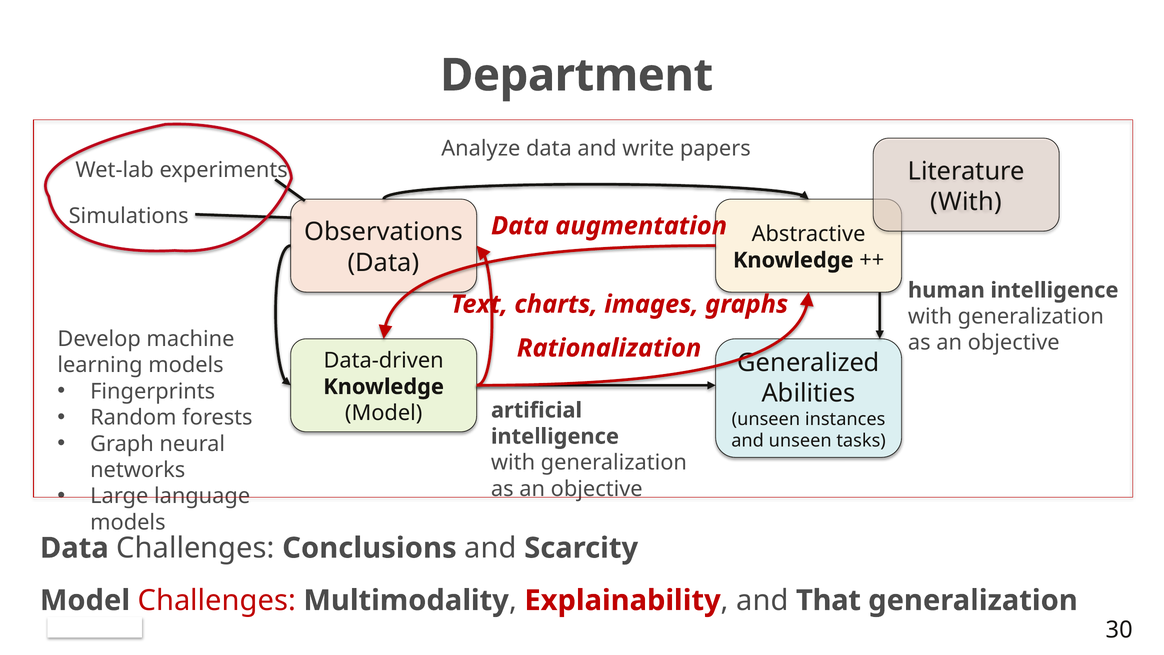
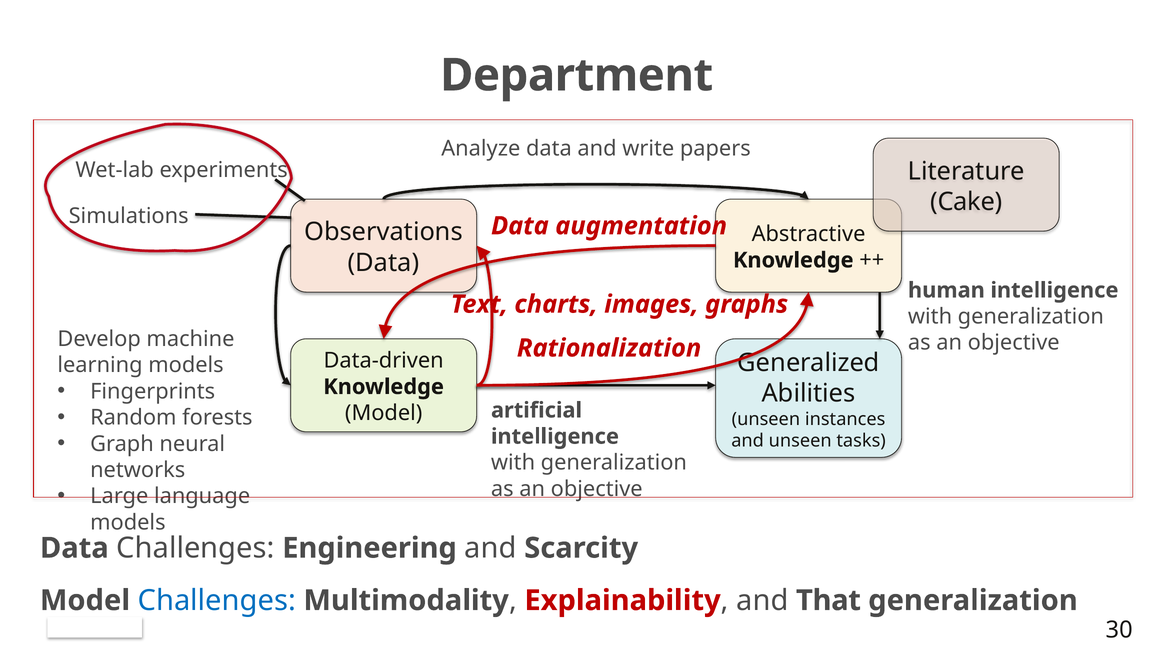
With: With -> Cake (966, 202)
Conclusions: Conclusions -> Engineering (370, 548)
Challenges colour: red -> blue (217, 600)
